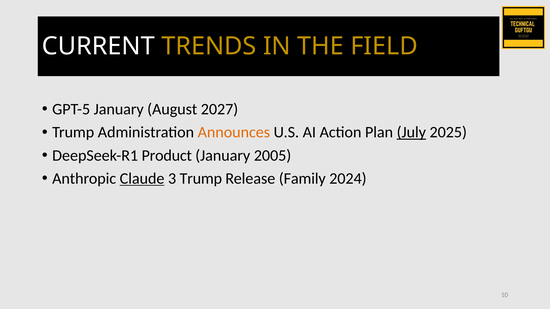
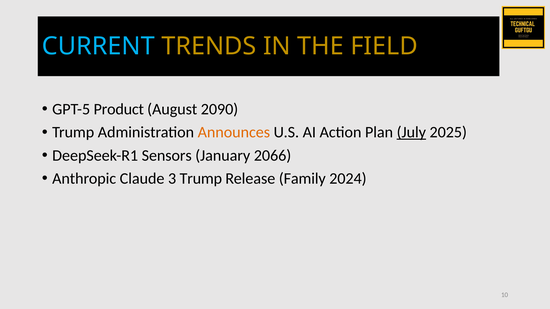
CURRENT colour: white -> light blue (98, 46)
GPT-5 January: January -> Product (119, 109)
2027: 2027 -> 2090 (219, 109)
Product: Product -> Sensors (167, 156)
2005: 2005 -> 2066 (273, 156)
Claude underline: present -> none (142, 179)
